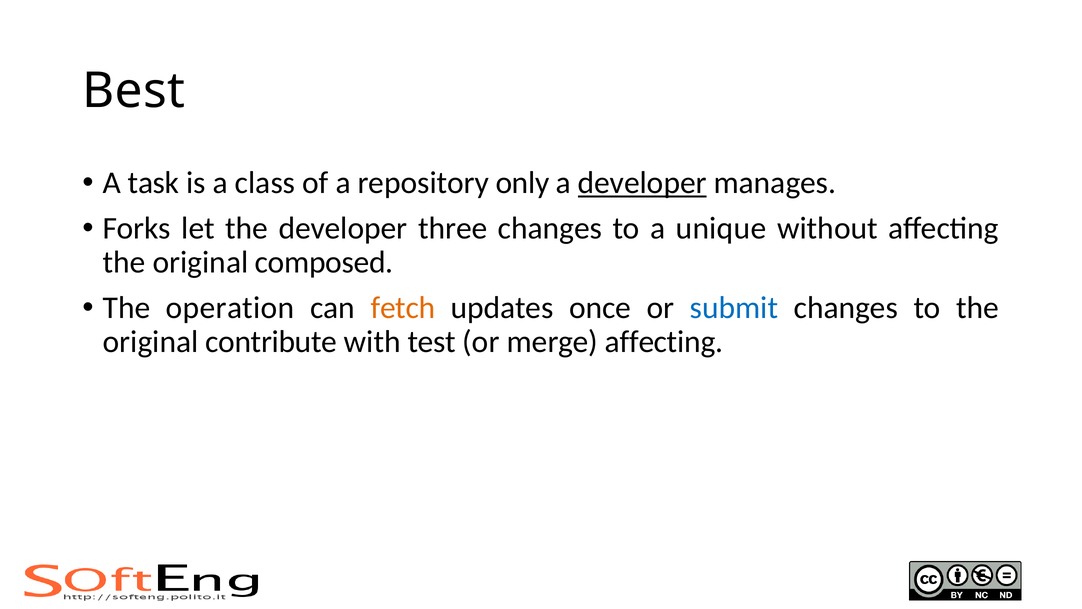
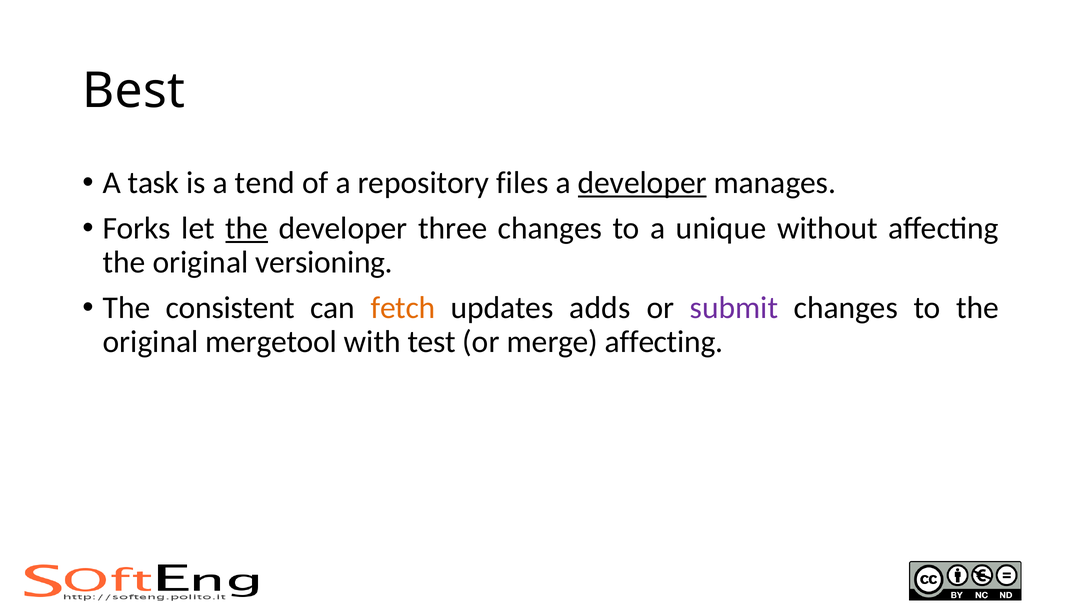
class: class -> tend (265, 183)
only: only -> files (522, 183)
the underline: none -> present (247, 228)
composed: composed -> versioning (324, 262)
operation: operation -> consistent (230, 308)
once: once -> adds (600, 308)
submit colour: blue -> purple (734, 308)
contribute: contribute -> mergetool (271, 342)
